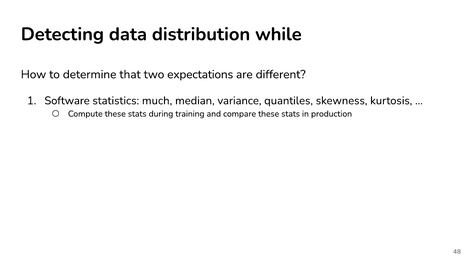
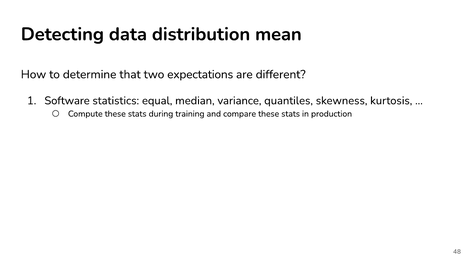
while: while -> mean (278, 34)
much: much -> equal (157, 100)
